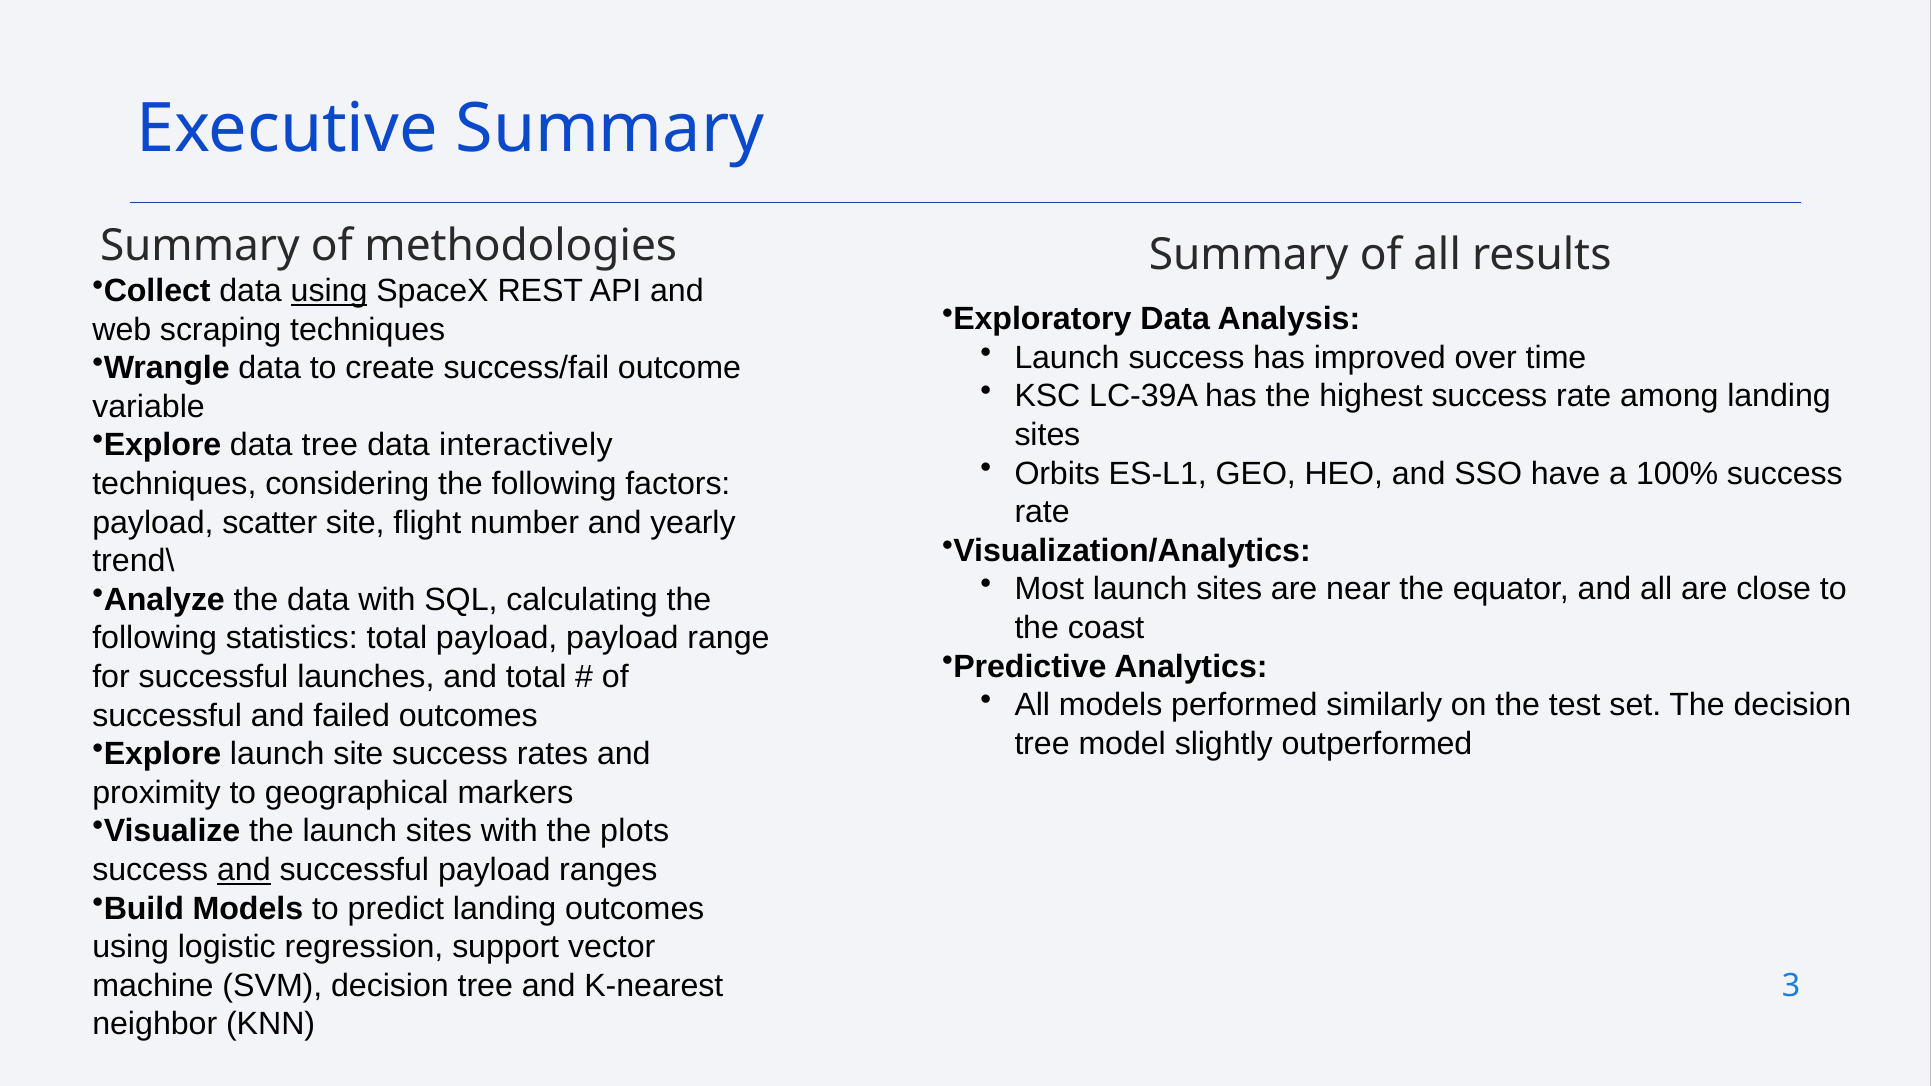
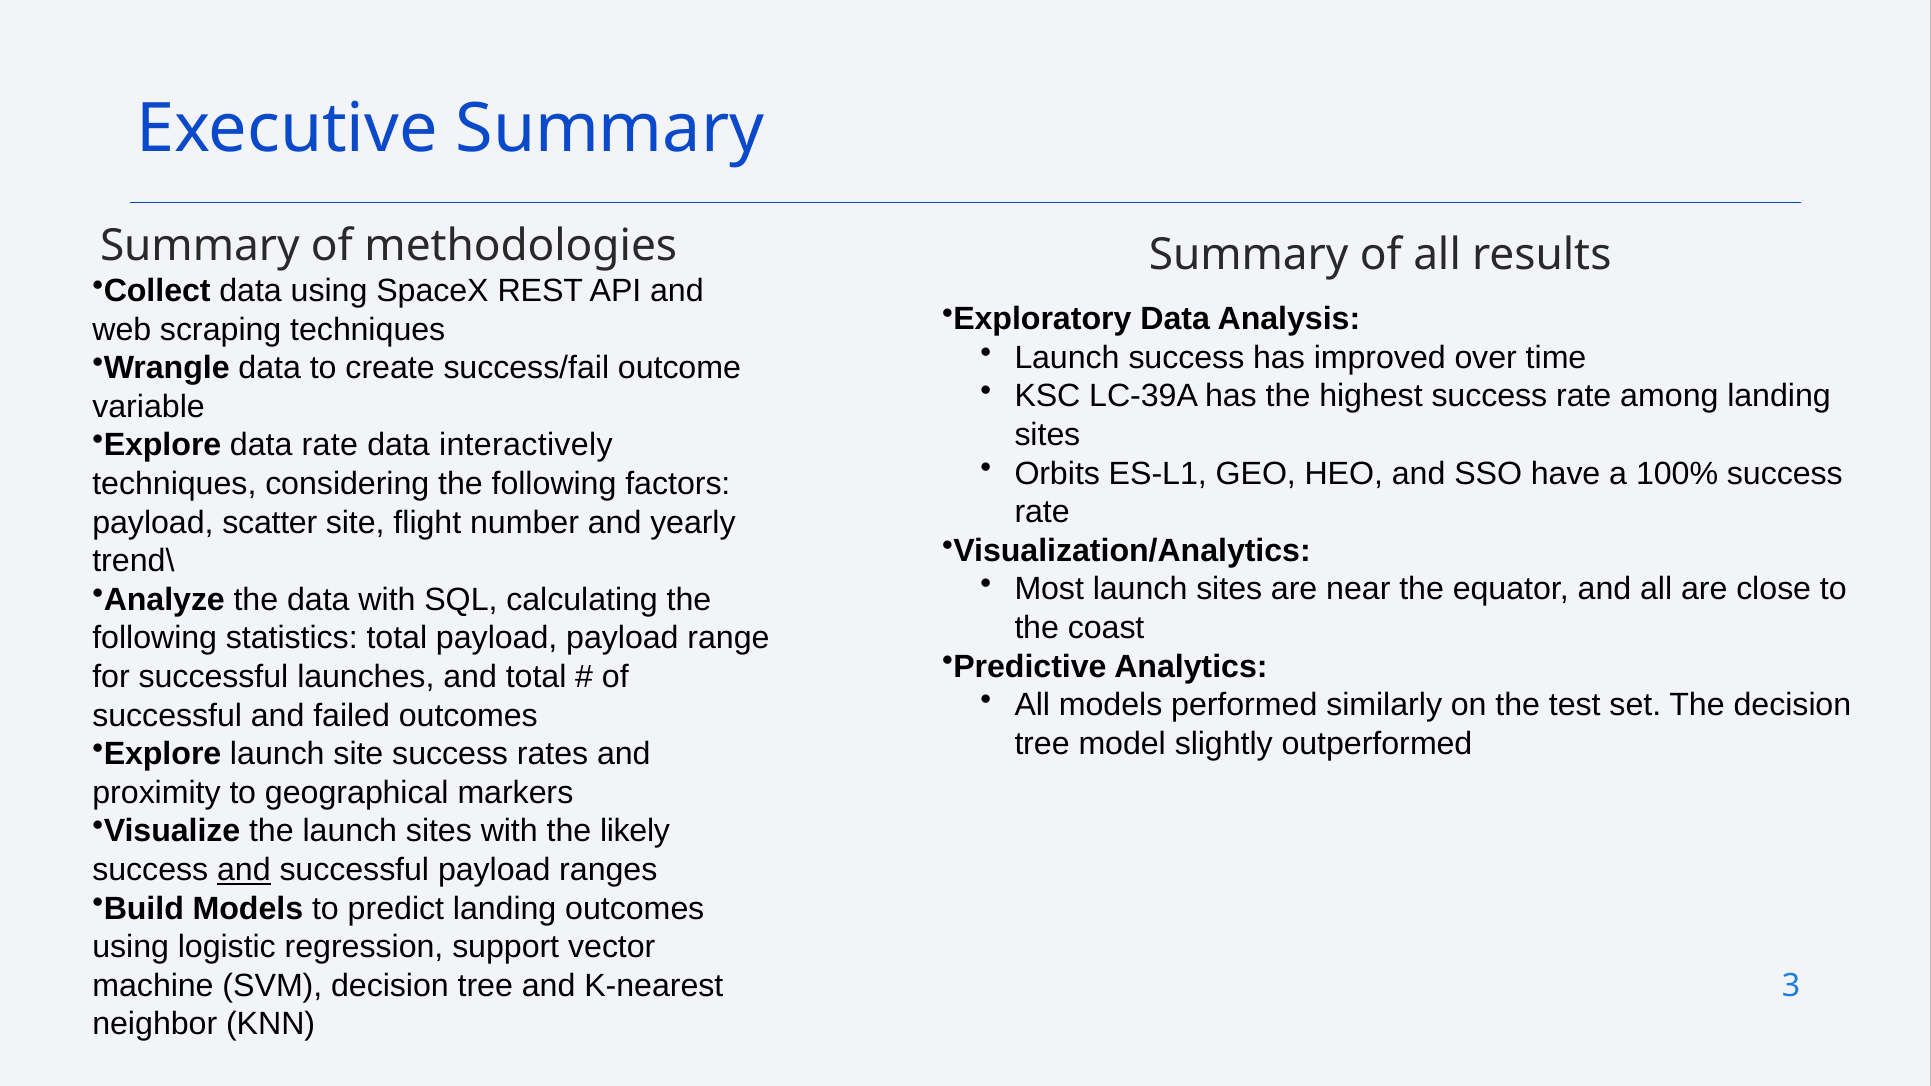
using underline: present -> none (329, 291)
data tree: tree -> rate (330, 445)
plots: plots -> likely (635, 831)
